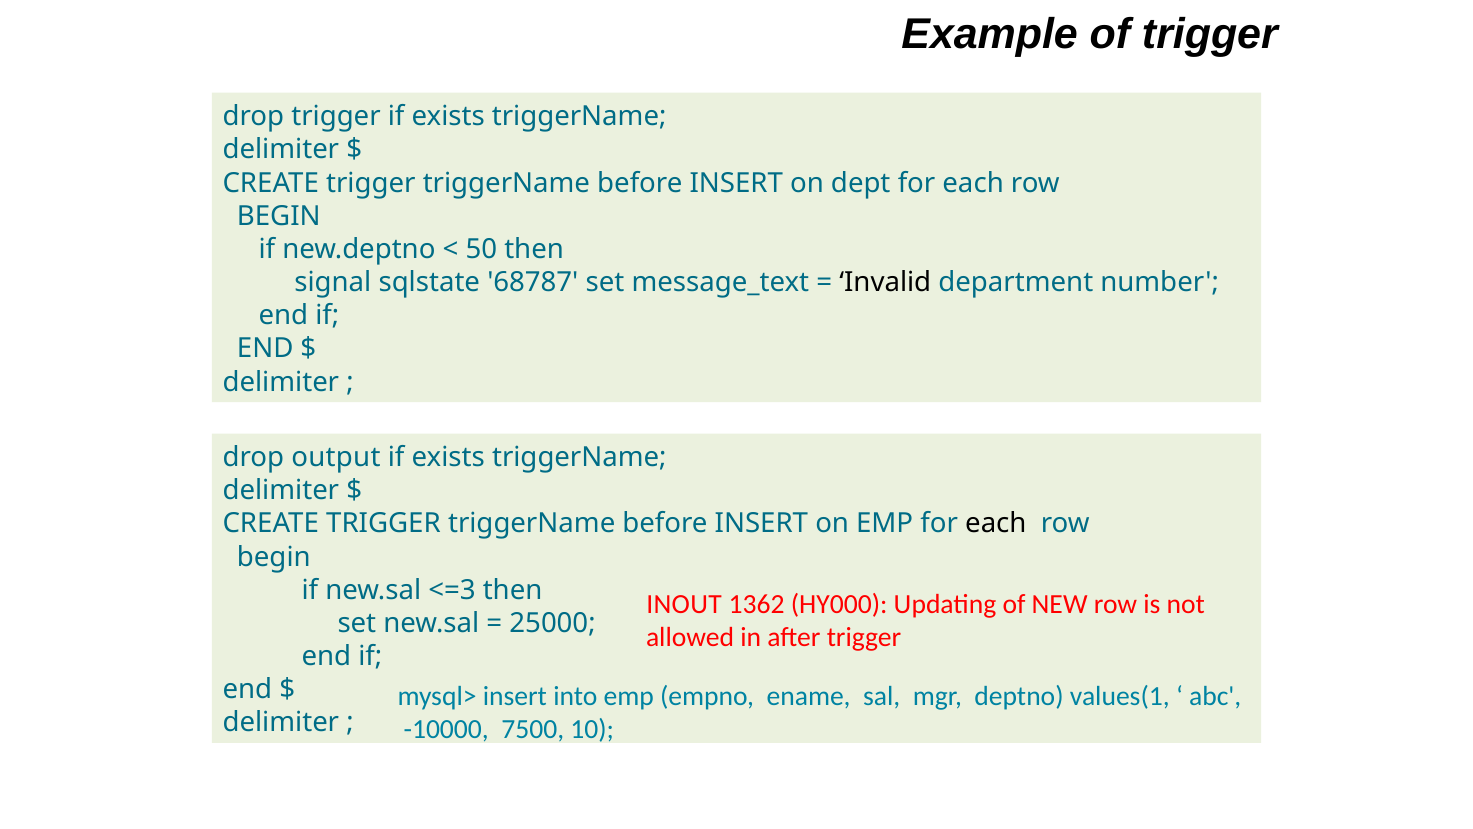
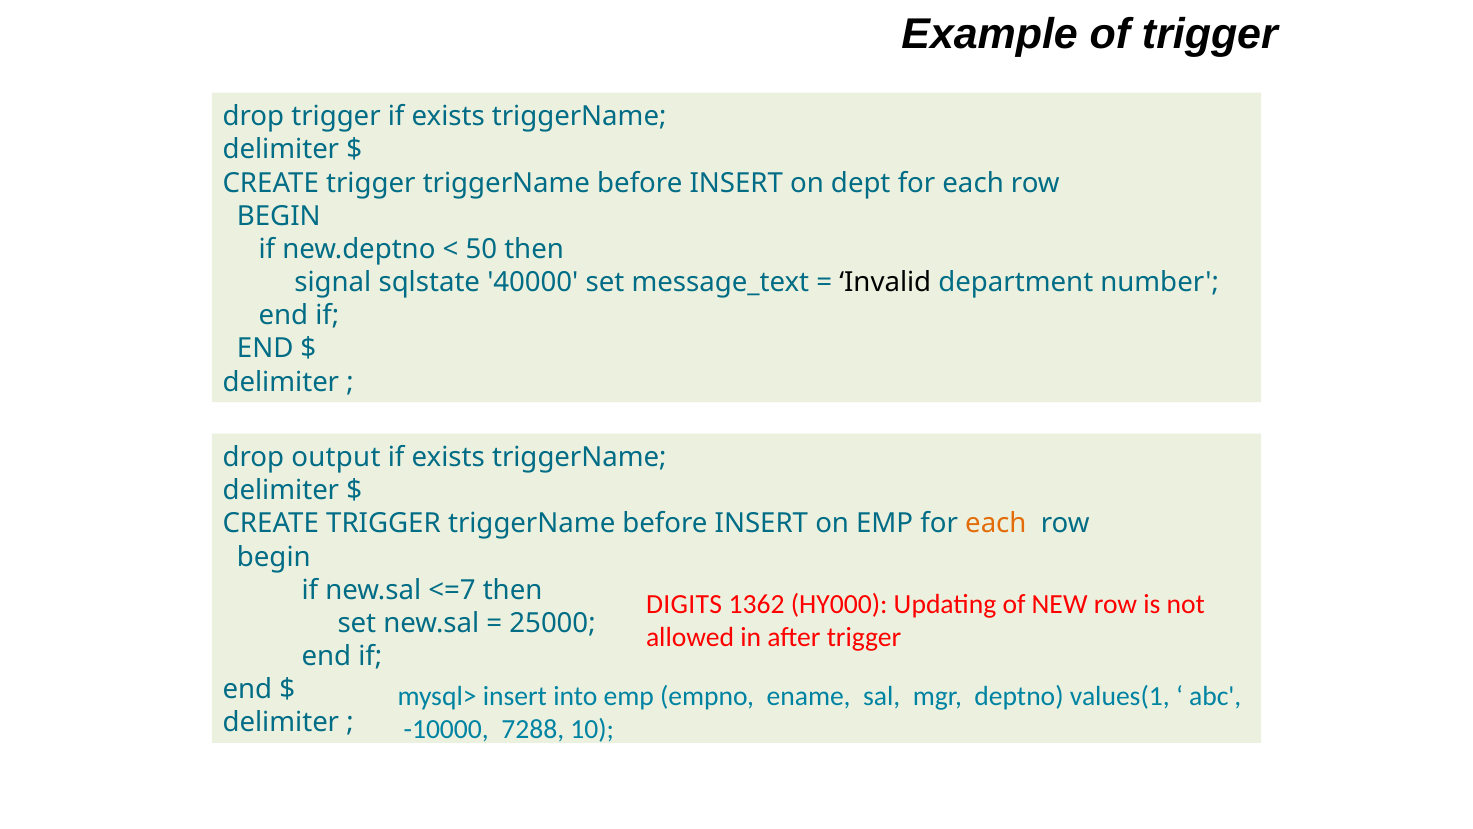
68787: 68787 -> 40000 (533, 282)
each colour: black -> orange (996, 524)
<=3: <=3 -> <=7 (452, 590)
INOUT: INOUT -> DIGITS (684, 604)
7500: 7500 -> 7288 (533, 729)
